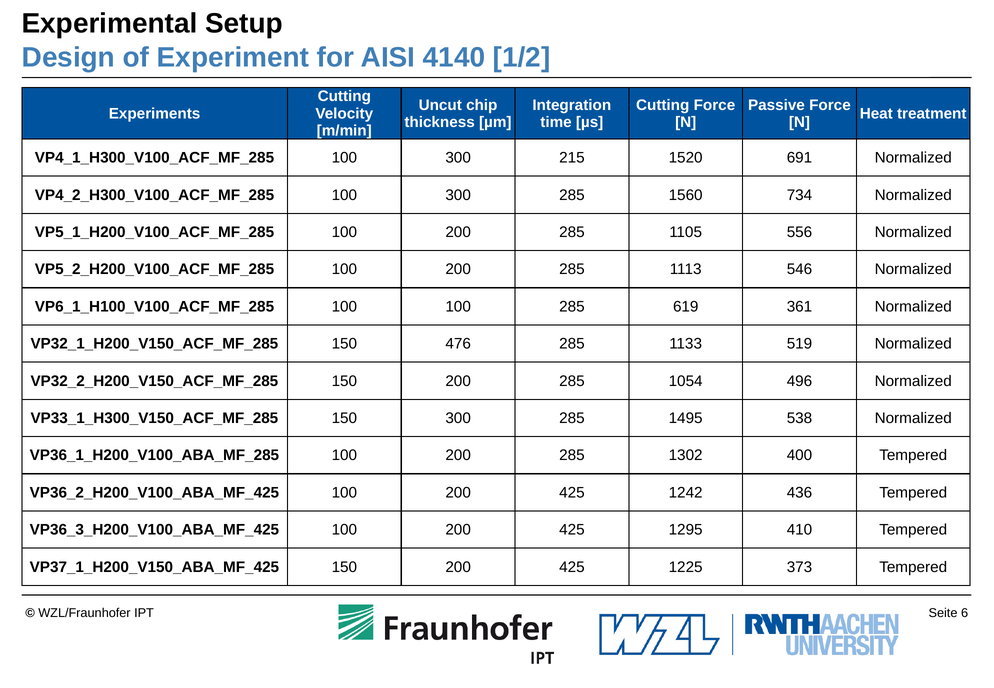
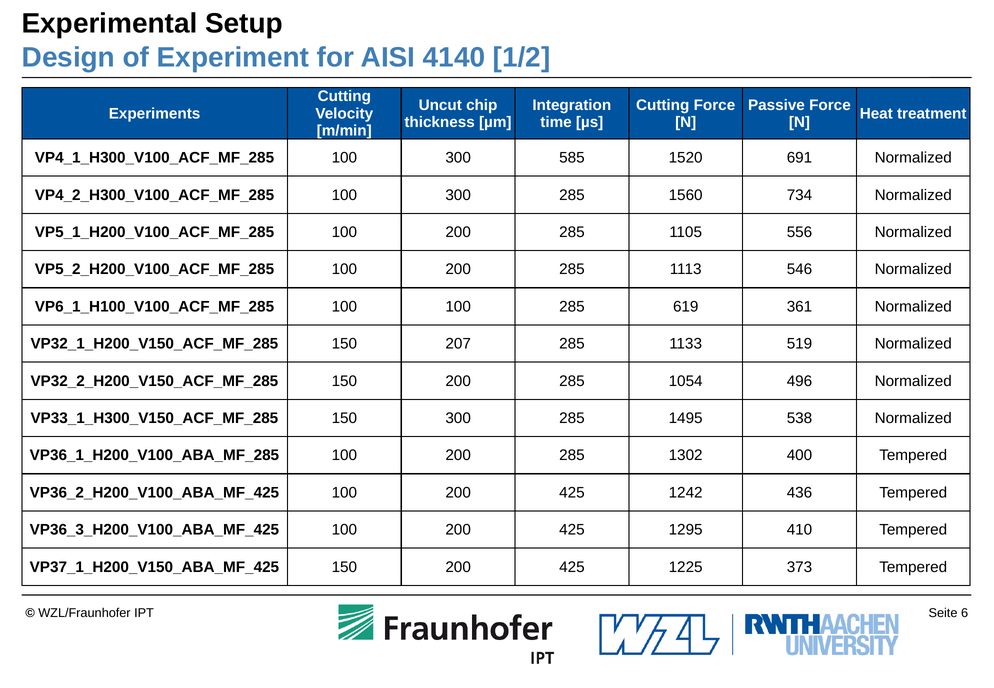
215: 215 -> 585 (572, 158)
476: 476 -> 207 (458, 344)
